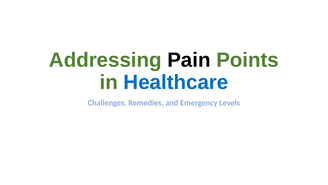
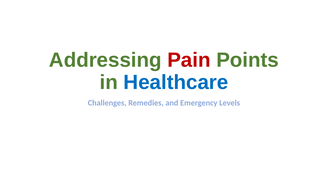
Pain colour: black -> red (189, 60)
